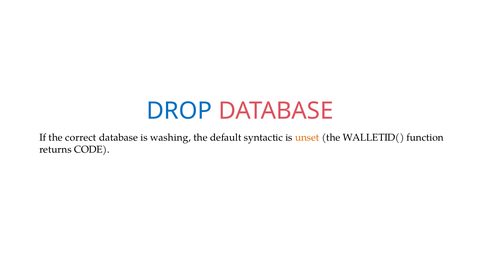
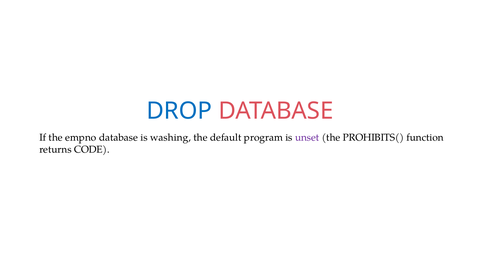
correct: correct -> empno (81, 137)
syntactic: syntactic -> program (263, 137)
unset colour: orange -> purple (307, 137)
WALLETID(: WALLETID( -> PROHIBITS( (374, 137)
